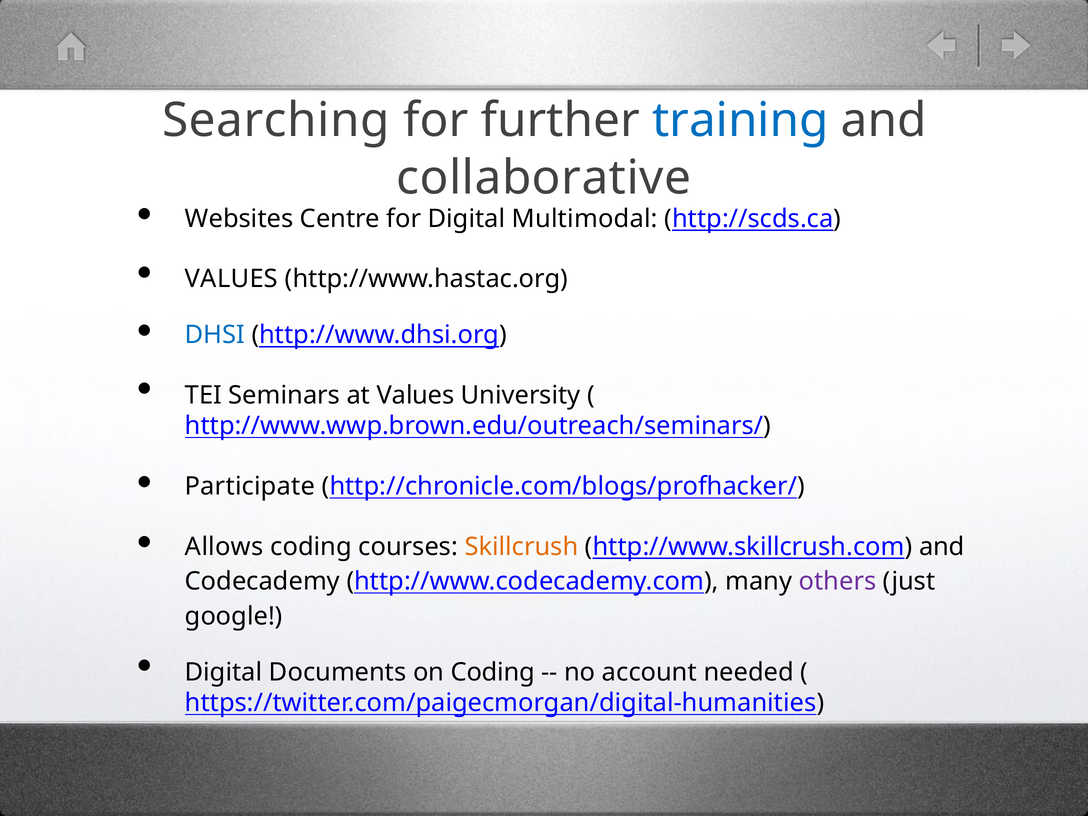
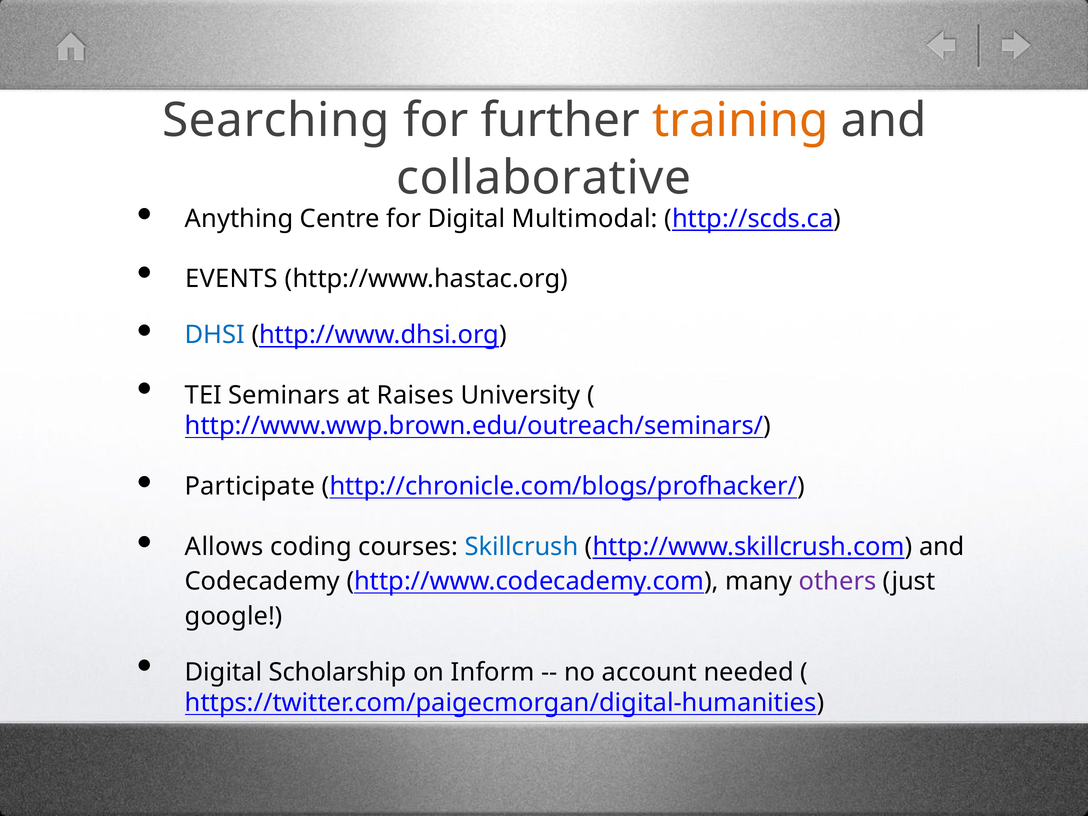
training colour: blue -> orange (740, 121)
Websites: Websites -> Anything (239, 219)
VALUES: VALUES -> EVENTS (231, 279)
at Values: Values -> Raises (415, 395)
Skillcrush colour: orange -> blue (521, 547)
Documents: Documents -> Scholarship (338, 672)
on Coding: Coding -> Inform (493, 672)
